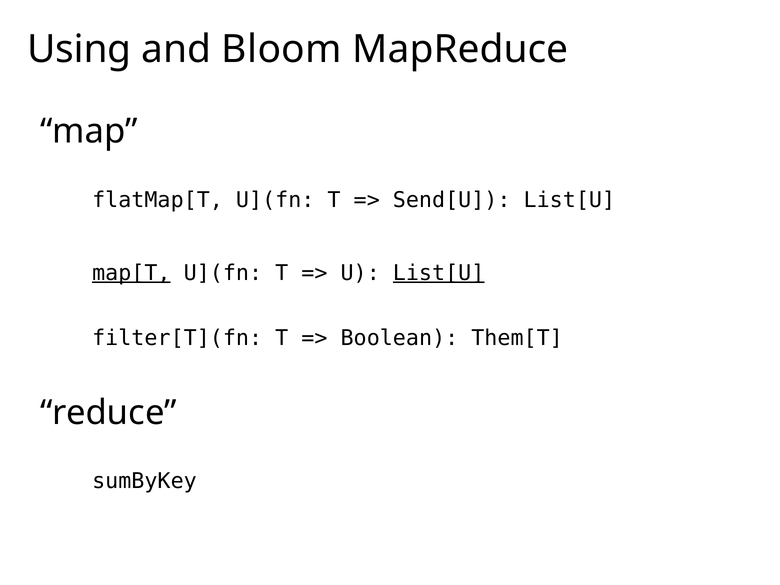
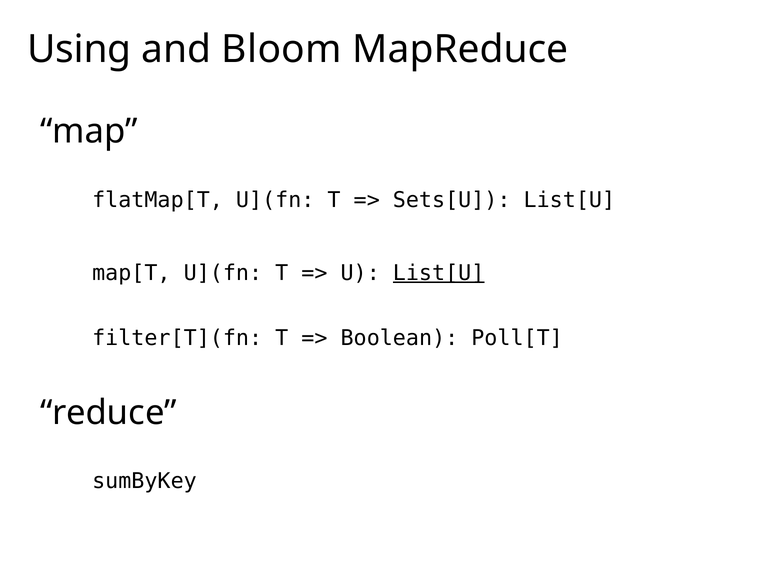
Send[U: Send[U -> Sets[U (452, 200)
map[T underline: present -> none (131, 273)
Them[T: Them[T -> Poll[T (517, 338)
